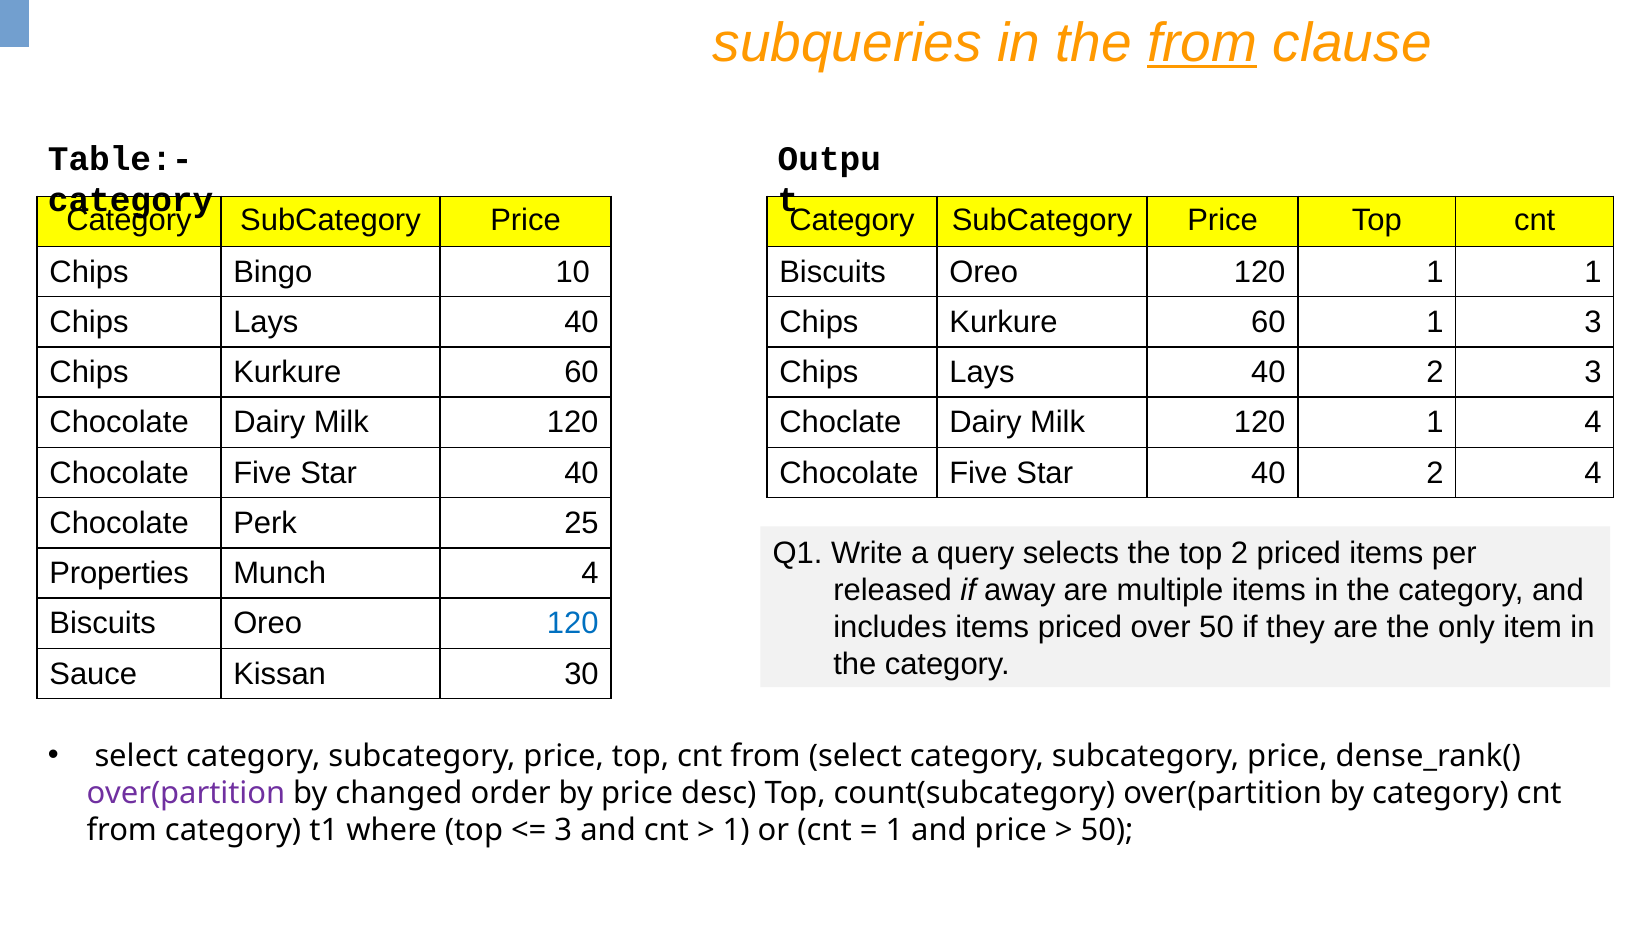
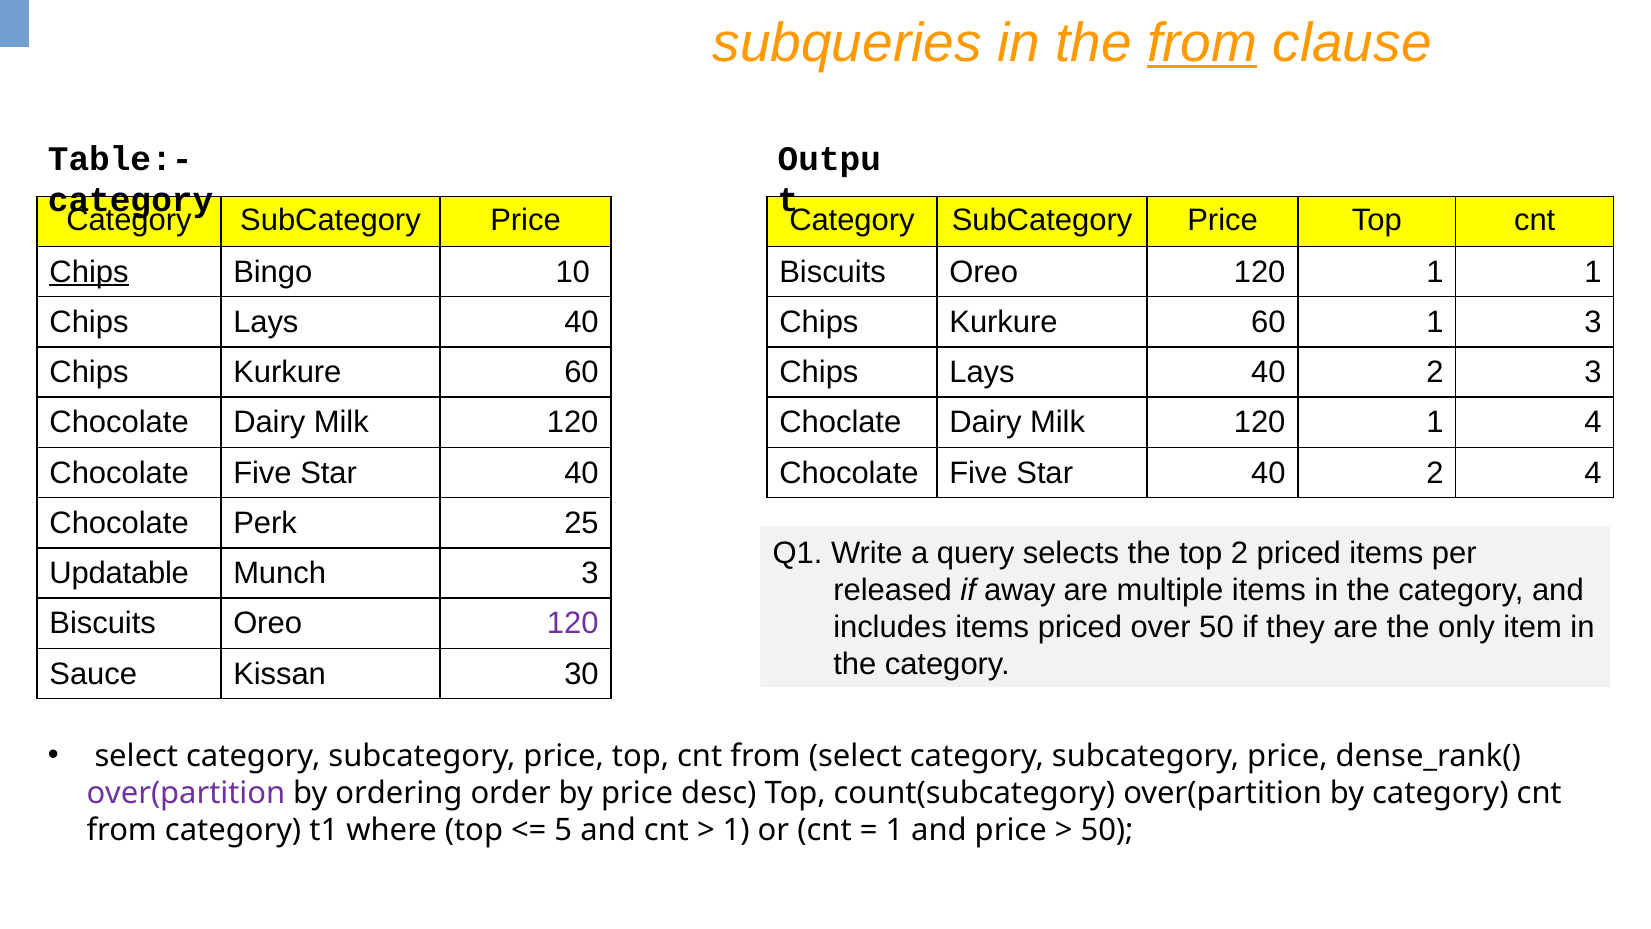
Chips underline: none -> present (89, 272)
Properties: Properties -> Updatable (119, 573)
Munch 4: 4 -> 3 (590, 573)
120 colour: blue -> purple (573, 623)
changed: changed -> ordering (399, 793)
3: 3 -> 5 (563, 830)
